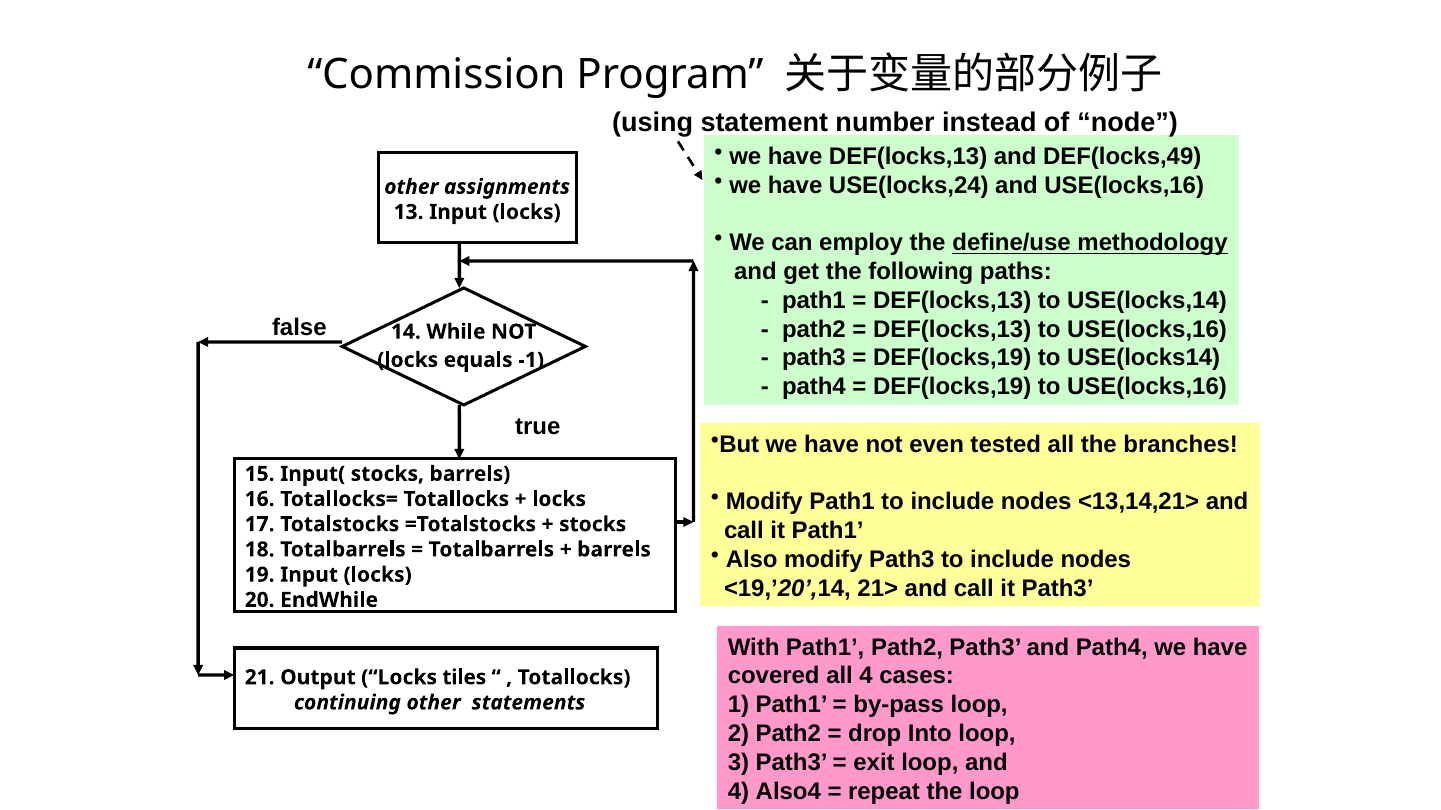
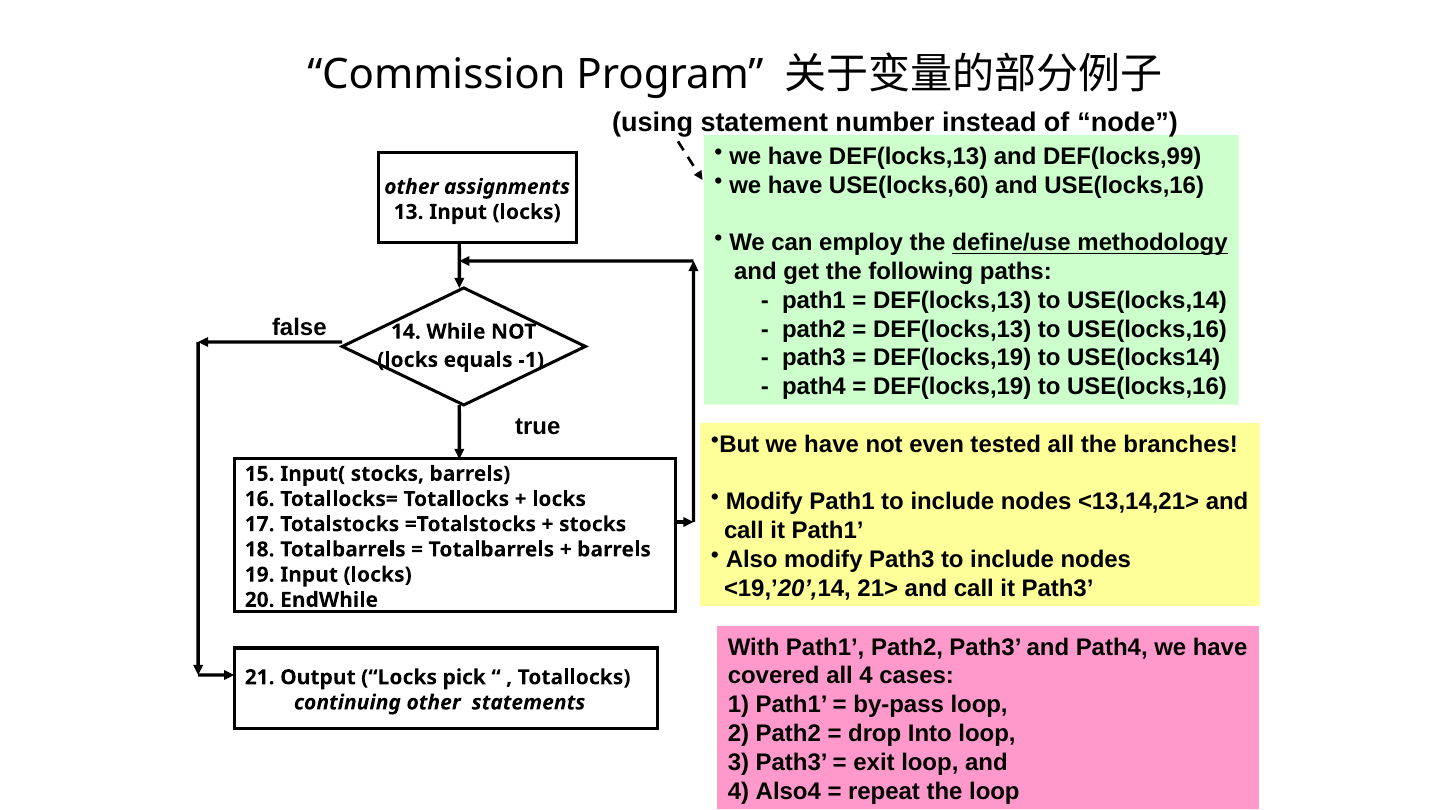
DEF(locks,49: DEF(locks,49 -> DEF(locks,99 (1122, 156)
USE(locks,24: USE(locks,24 -> USE(locks,60 (909, 185)
tiles: tiles -> pick (464, 678)
